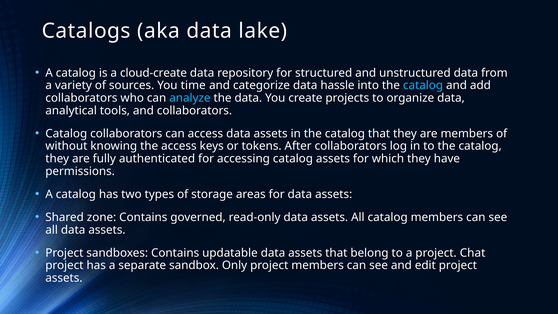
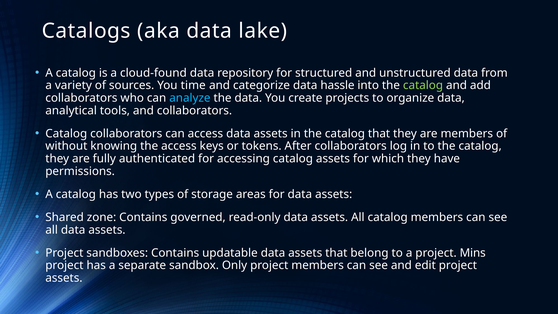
cloud-create: cloud-create -> cloud-found (153, 73)
catalog colour: light blue -> light green (423, 85)
Chat: Chat -> Mins (473, 253)
